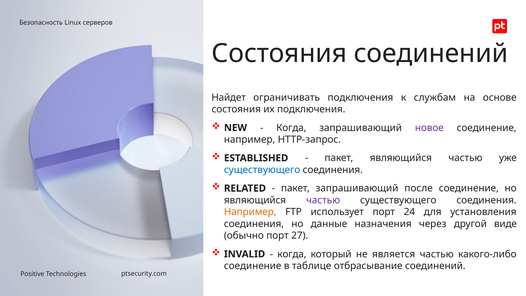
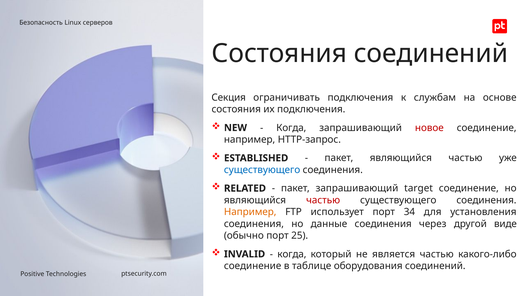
Найдет: Найдет -> Секция (229, 98)
новое colour: purple -> red (429, 128)
после: после -> target (419, 188)
частью colour: purple -> red (323, 200)
24: 24 -> 34 (409, 212)
данные назначения: назначения -> соединения (383, 224)
27: 27 -> 25 (300, 236)
отбрасывание: отбрасывание -> оборудования (368, 266)
